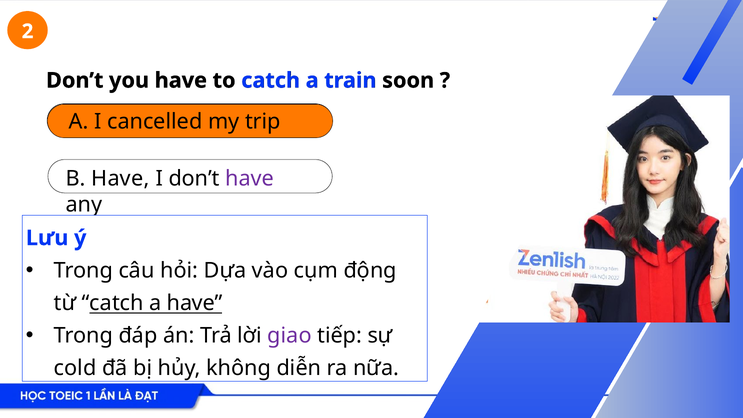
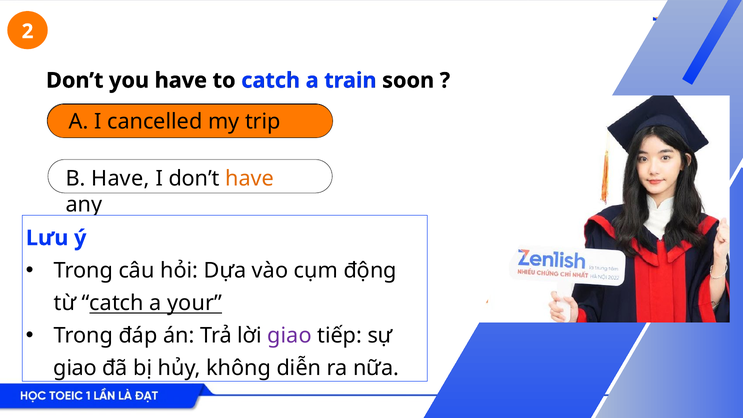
have colour: purple -> orange (250, 178)
a have: have -> your (195, 303)
cold: cold -> giao (75, 368)
